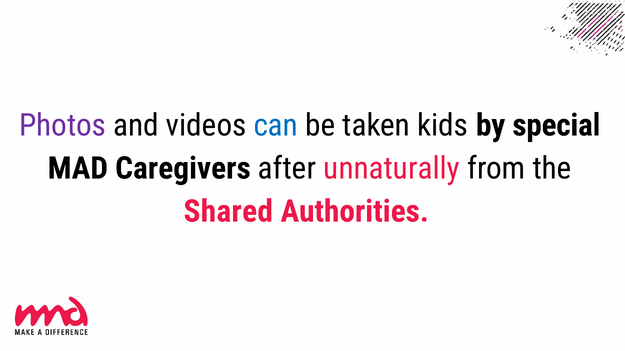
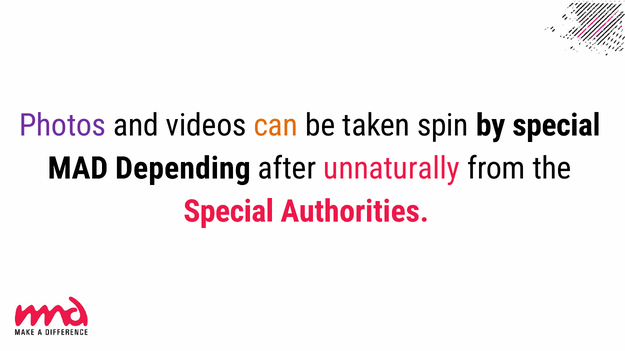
can colour: blue -> orange (276, 125)
kids: kids -> spin (443, 125)
Caregivers: Caregivers -> Depending (183, 169)
Shared: Shared -> Special (229, 212)
